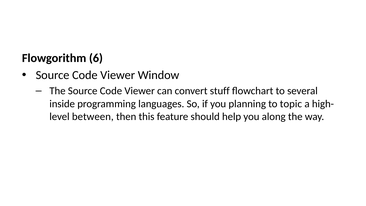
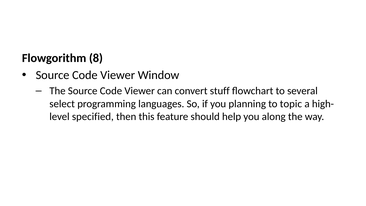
6: 6 -> 8 (96, 58)
inside: inside -> select (62, 104)
between: between -> specified (93, 116)
